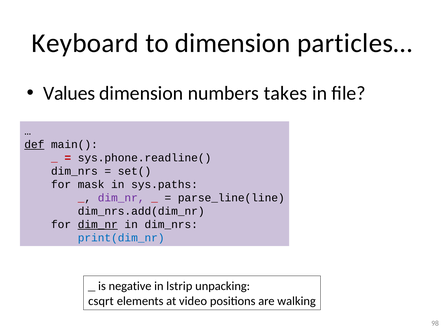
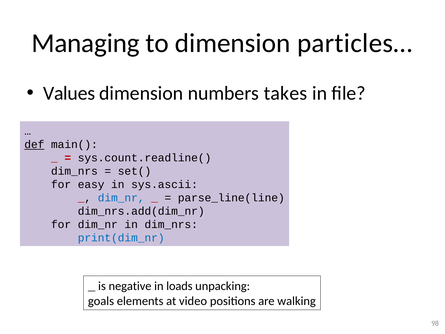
Keyboard: Keyboard -> Managing (85, 43)
sys.phone.readline(: sys.phone.readline( -> sys.count.readline( (145, 158)
mask: mask -> easy (91, 184)
sys.paths: sys.paths -> sys.ascii (165, 184)
dim_nr colour: purple -> blue (121, 198)
dim_nr underline: present -> none (98, 224)
lstrip: lstrip -> loads (179, 286)
csqrt: csqrt -> goals (101, 301)
